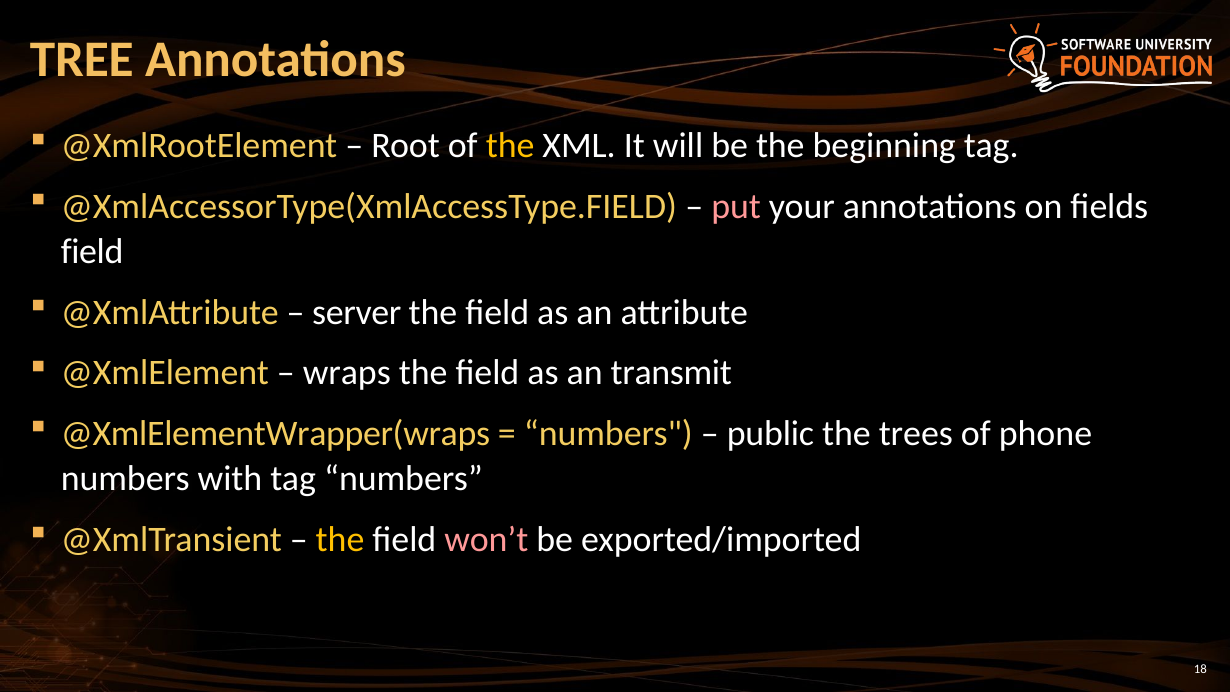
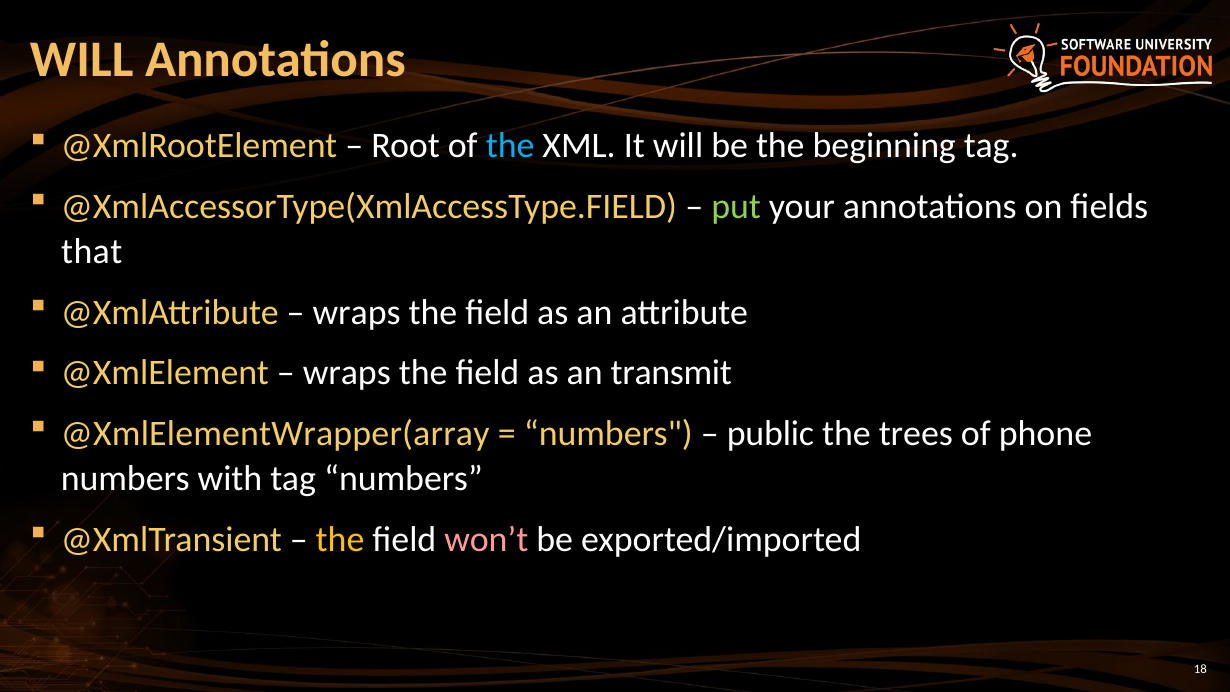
TREE: TREE -> WILL (82, 60)
the colour: yellow -> light blue (510, 146)
put colour: pink -> light green (736, 207)
field: field -> that (92, 252)
server: server -> wraps (357, 312)
@XmlElementWrapper(wraps: @XmlElementWrapper(wraps -> @XmlElementWrapper(array (275, 434)
